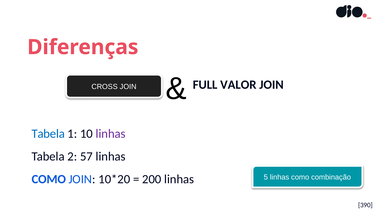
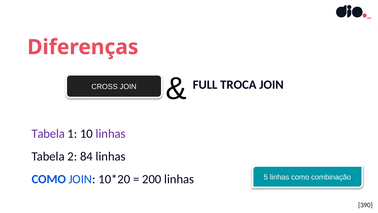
VALOR: VALOR -> TROCA (238, 85)
Tabela colour: blue -> purple (48, 134)
57: 57 -> 84 (86, 156)
